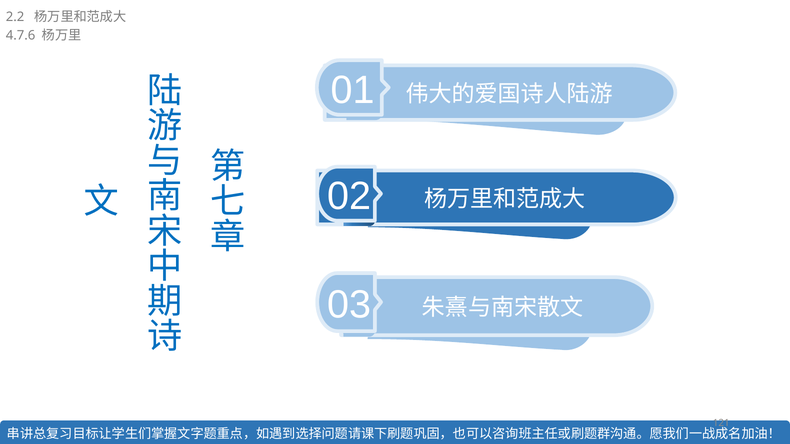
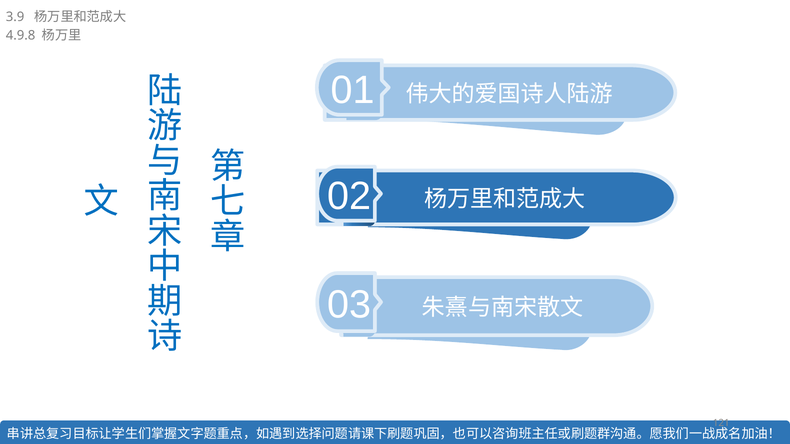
2.2: 2.2 -> 3.9 (15, 17)
4.7.6: 4.7.6 -> 4.9.8 (21, 35)
